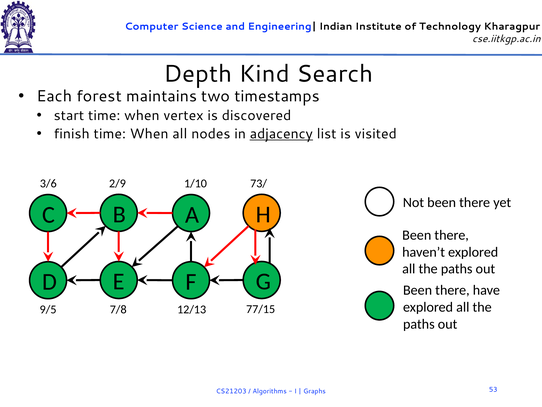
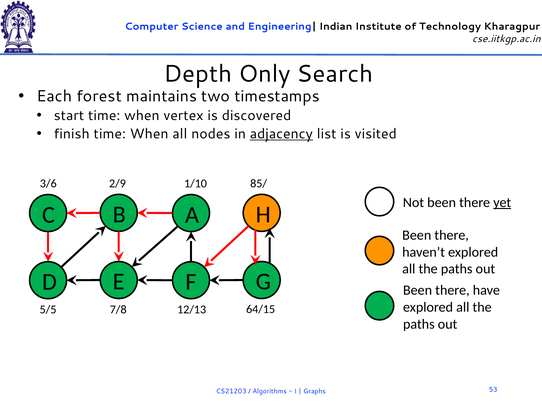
Kind: Kind -> Only (265, 74)
73/: 73/ -> 85/ (259, 183)
yet underline: none -> present (502, 202)
9/5: 9/5 -> 5/5 (48, 309)
77/15: 77/15 -> 64/15 (261, 309)
